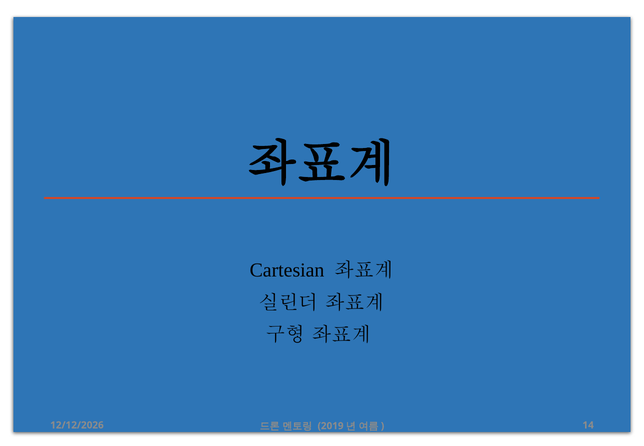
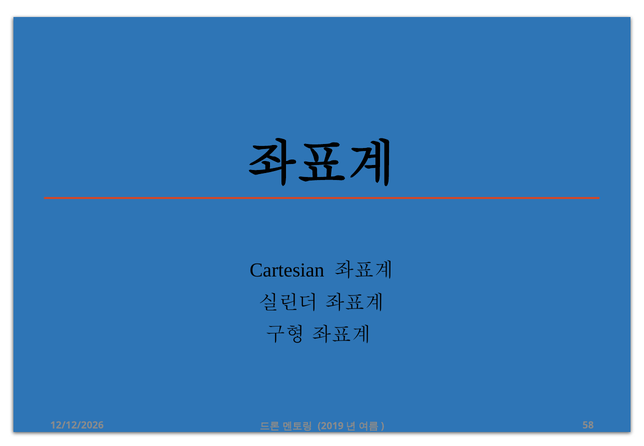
14: 14 -> 58 (588, 425)
